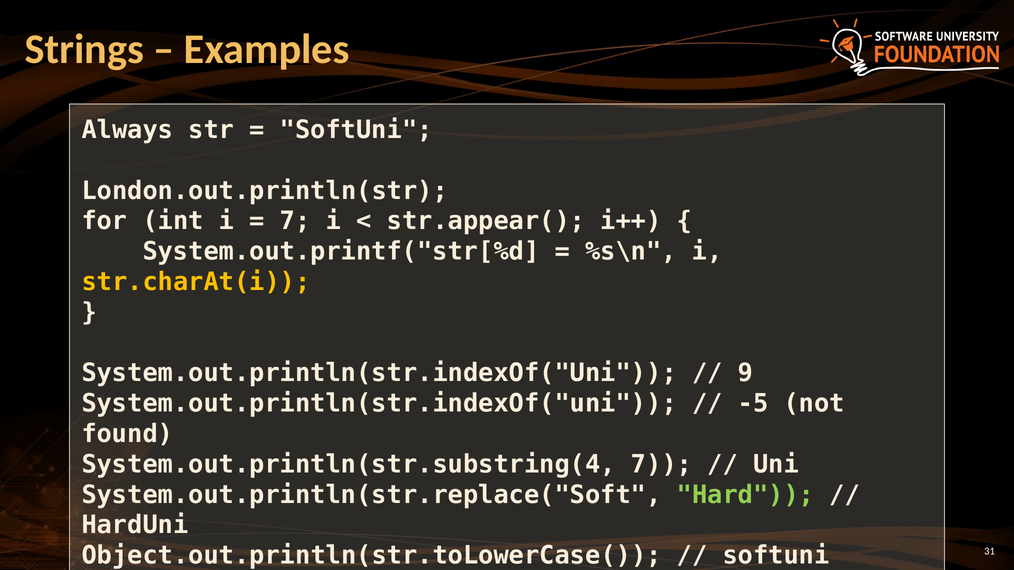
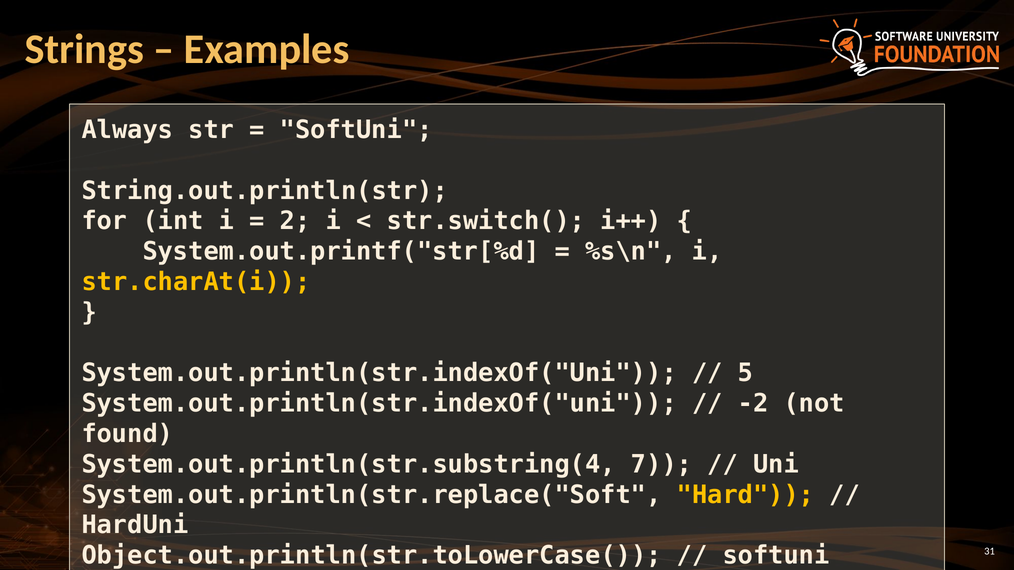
London.out.println(str: London.out.println(str -> String.out.println(str (265, 191)
7: 7 -> 2 (295, 221)
str.appear(: str.appear( -> str.switch( (486, 221)
9: 9 -> 5 (745, 373)
-5: -5 -> -2 (753, 404)
Hard colour: light green -> yellow (745, 495)
